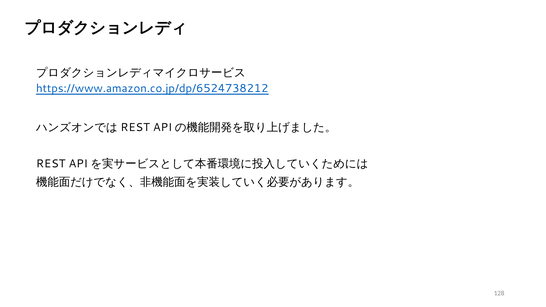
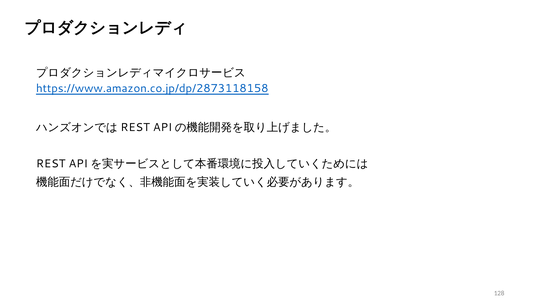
https://www.amazon.co.jp/dp/6524738212: https://www.amazon.co.jp/dp/6524738212 -> https://www.amazon.co.jp/dp/2873118158 (152, 88)
